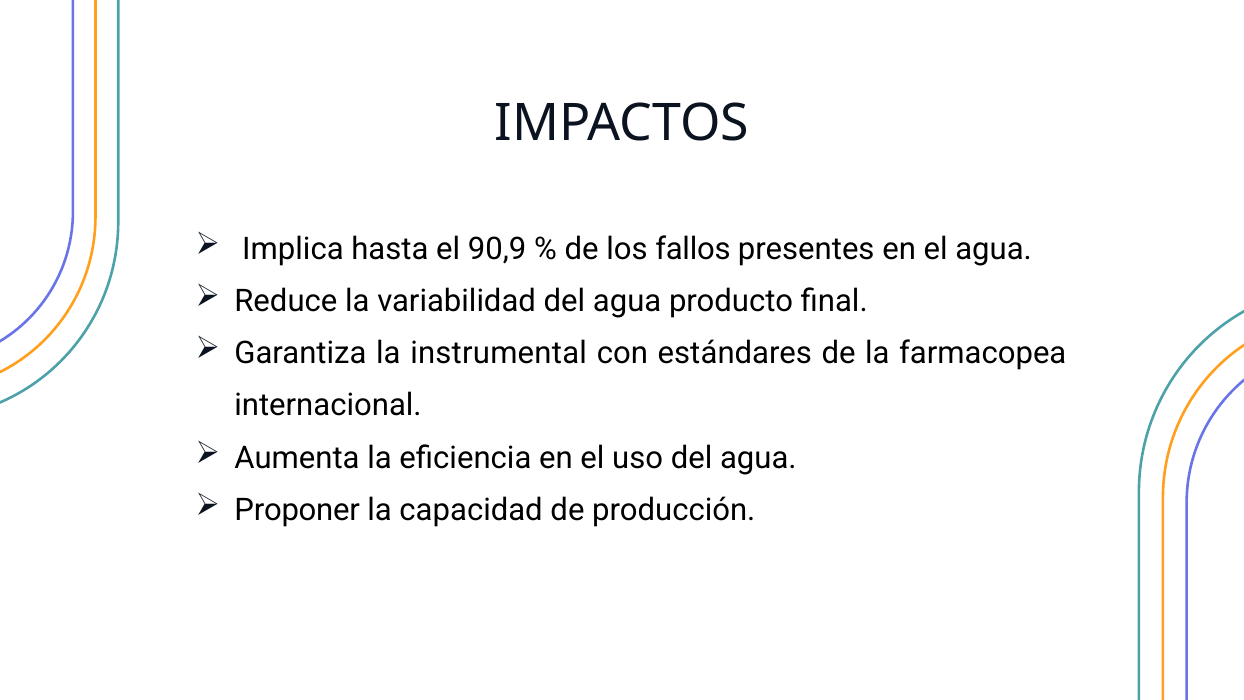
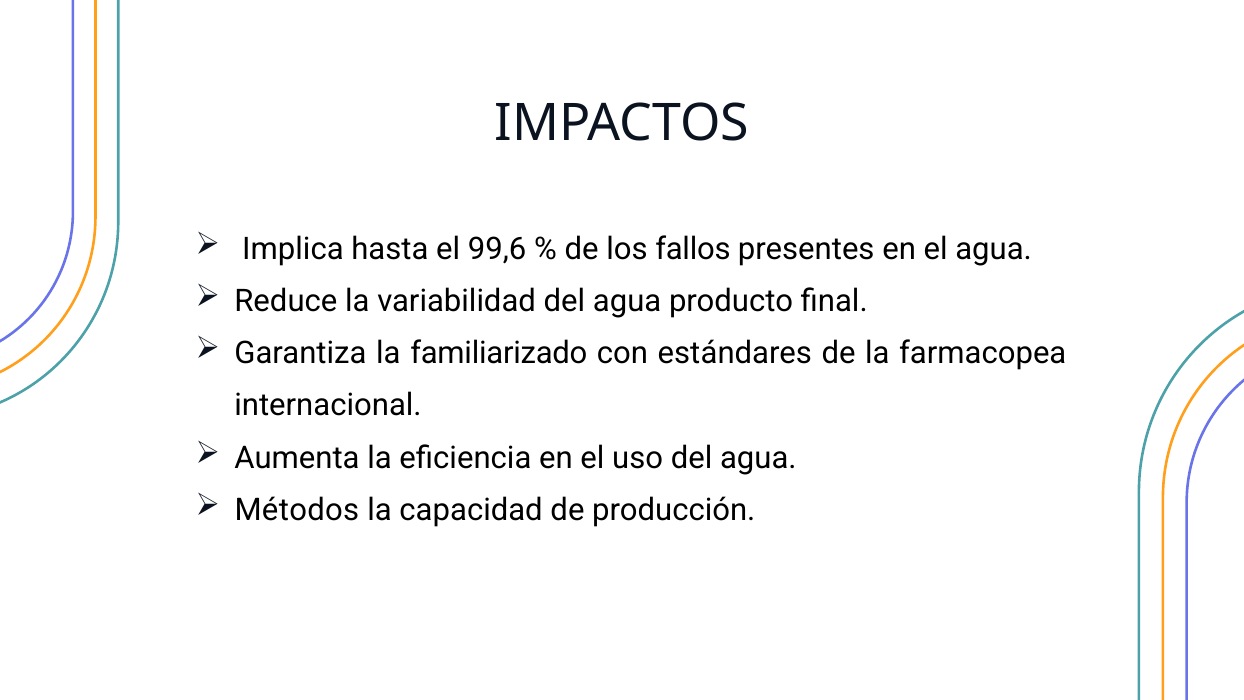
90,9: 90,9 -> 99,6 (497, 249)
instrumental: instrumental -> familiarizado (499, 353)
Proponer: Proponer -> Métodos (297, 510)
